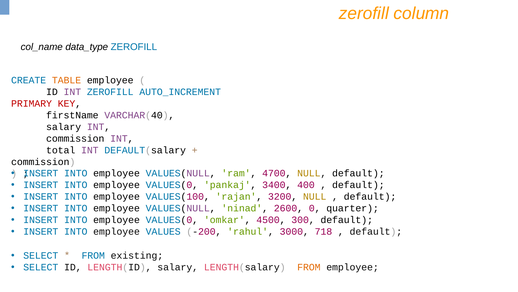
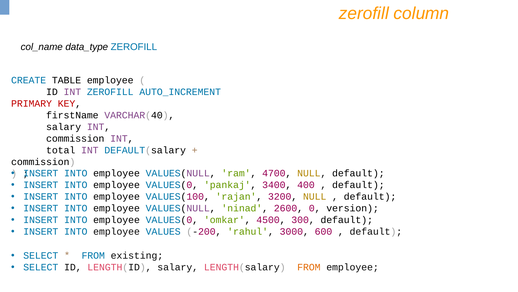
TABLE colour: orange -> black (67, 80)
quarter: quarter -> version (353, 208)
718: 718 -> 600 (323, 231)
